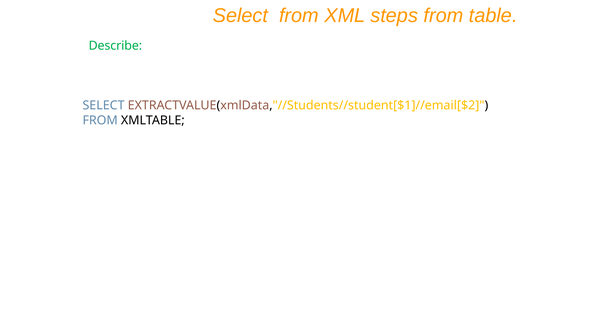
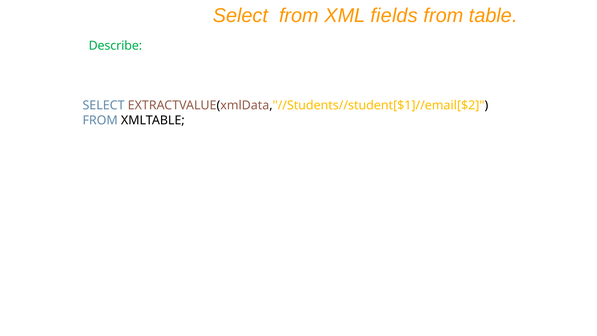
steps: steps -> fields (394, 16)
